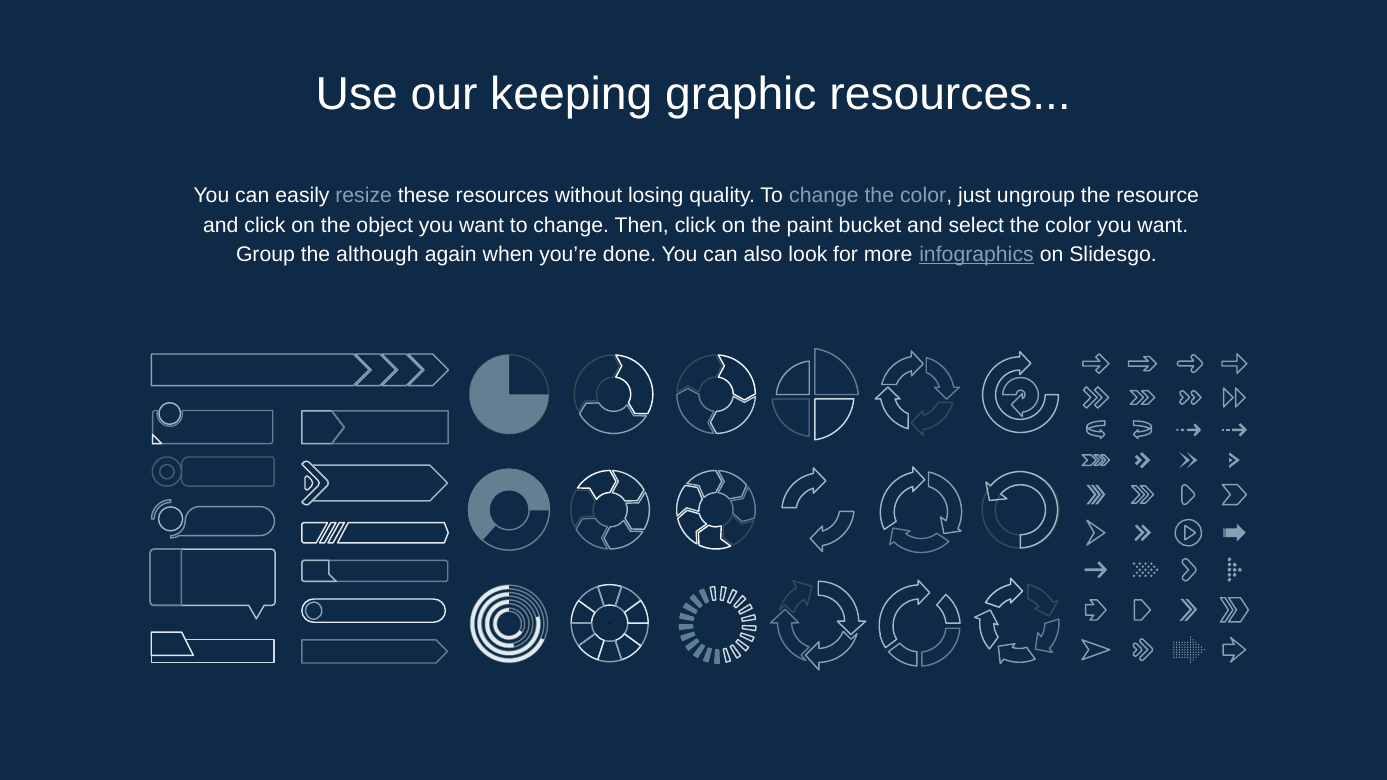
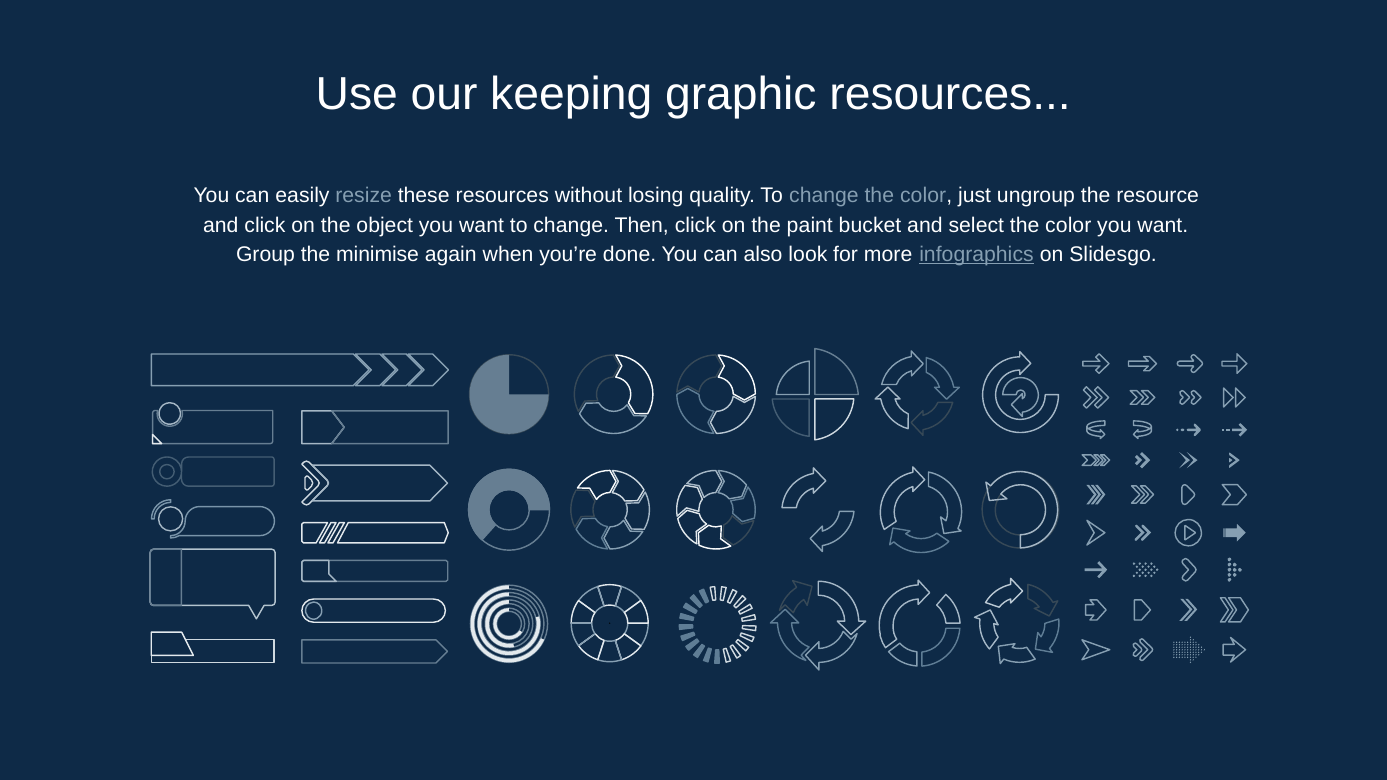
although: although -> minimise (378, 254)
